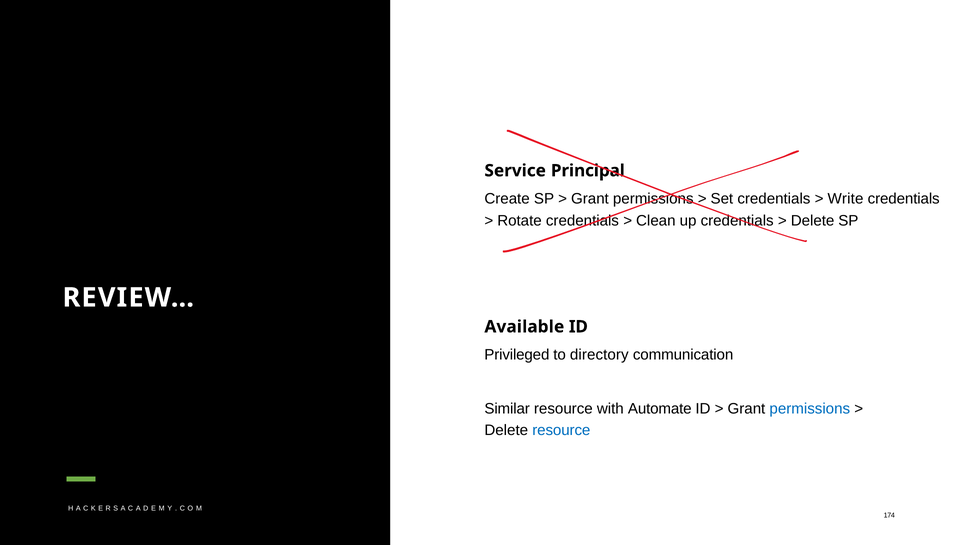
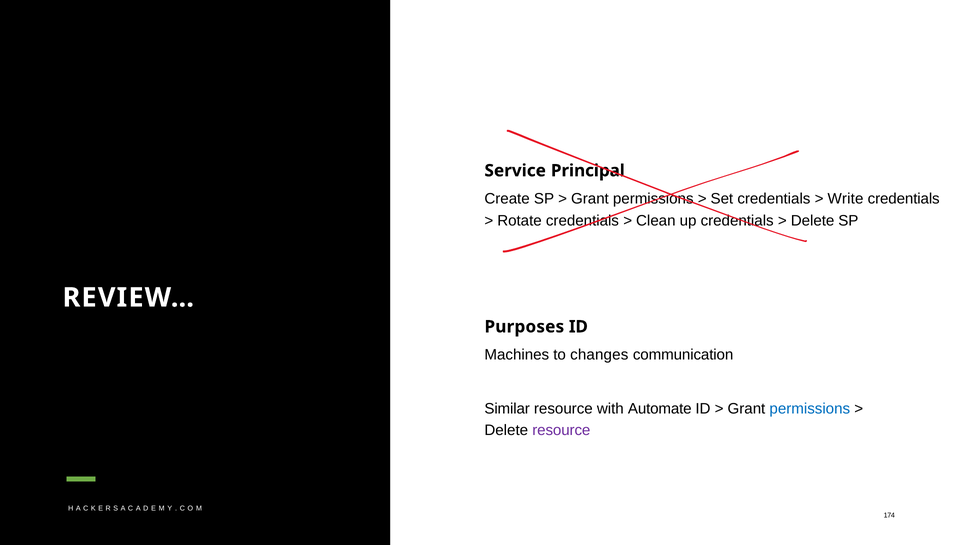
Available: Available -> Purposes (524, 327)
Privileged: Privileged -> Machines (517, 355)
directory: directory -> changes (599, 355)
resource colour: blue -> purple (561, 430)
